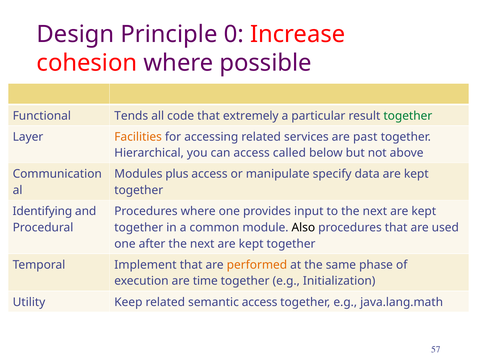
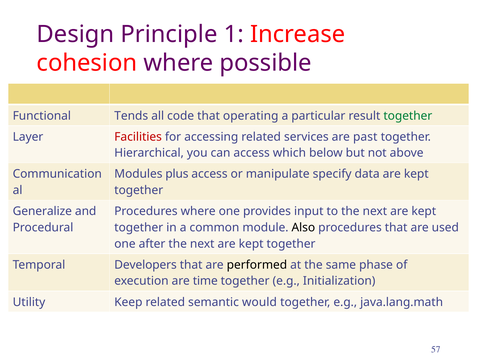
0: 0 -> 1 (234, 34)
extremely: extremely -> operating (251, 116)
Facilities colour: orange -> red (138, 137)
called: called -> which (289, 153)
Identifying: Identifying -> Generalize (42, 211)
Implement: Implement -> Developers (146, 265)
performed colour: orange -> black (257, 265)
semantic access: access -> would (259, 302)
